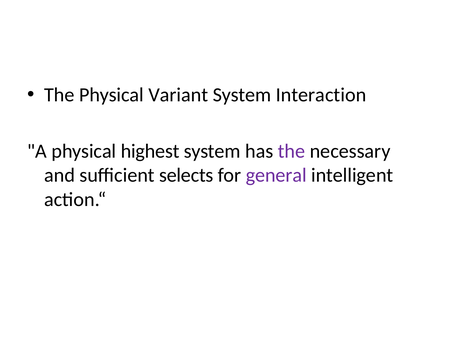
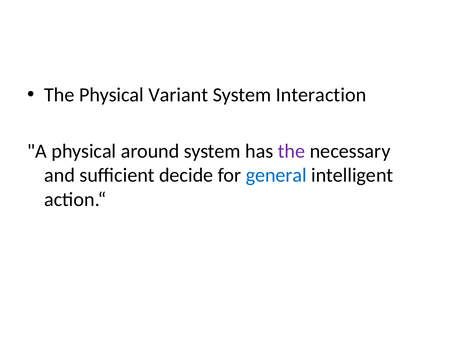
highest: highest -> around (150, 151)
selects: selects -> decide (186, 176)
general colour: purple -> blue (276, 176)
